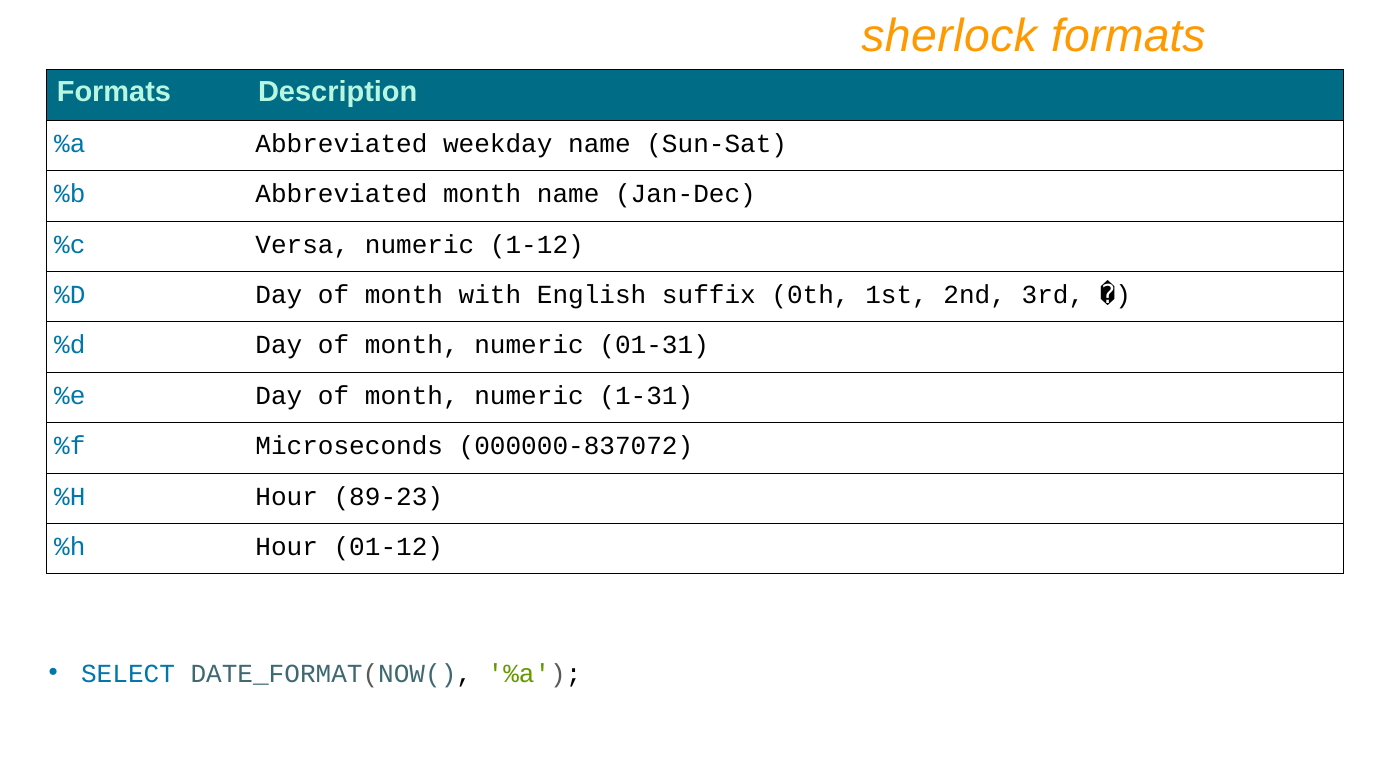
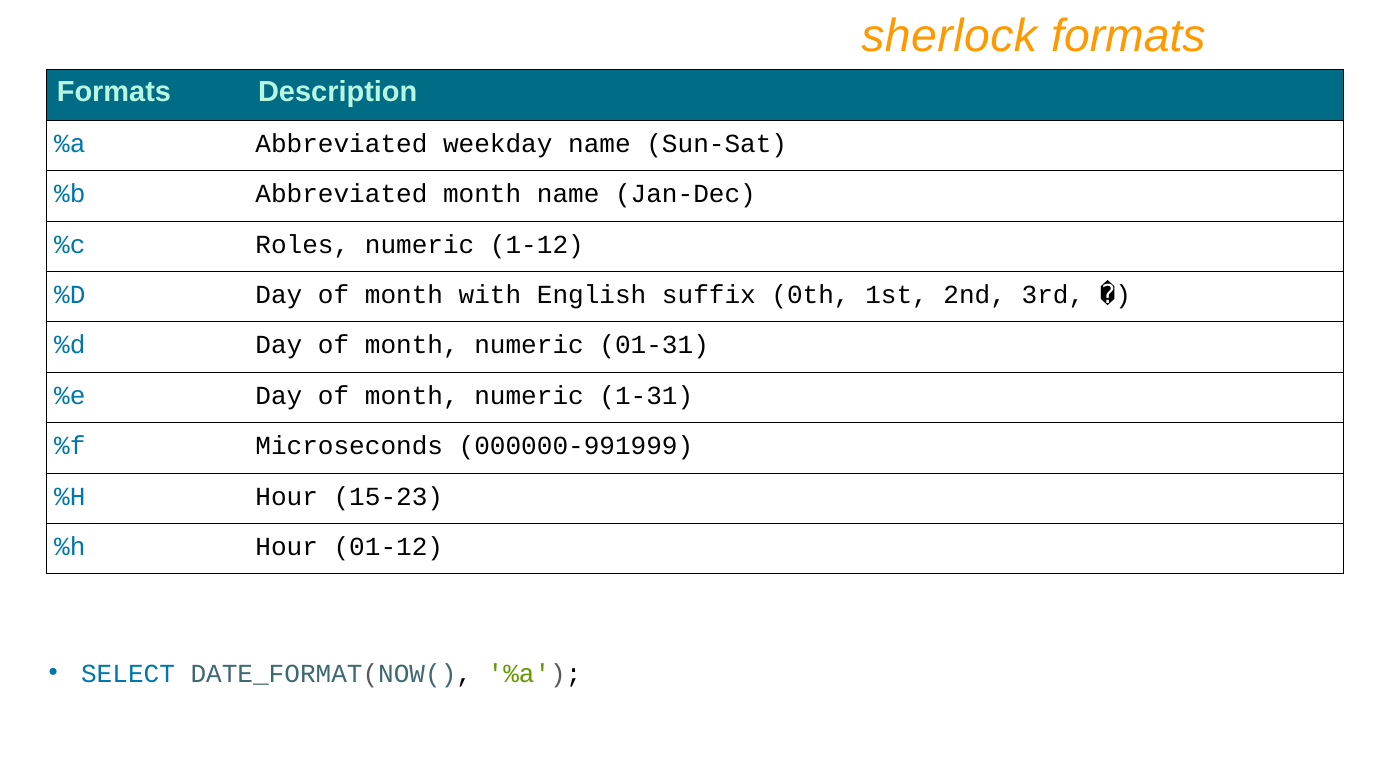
Versa: Versa -> Roles (302, 245)
000000-837072: 000000-837072 -> 000000-991999 (576, 446)
89-23: 89-23 -> 15-23 (388, 497)
